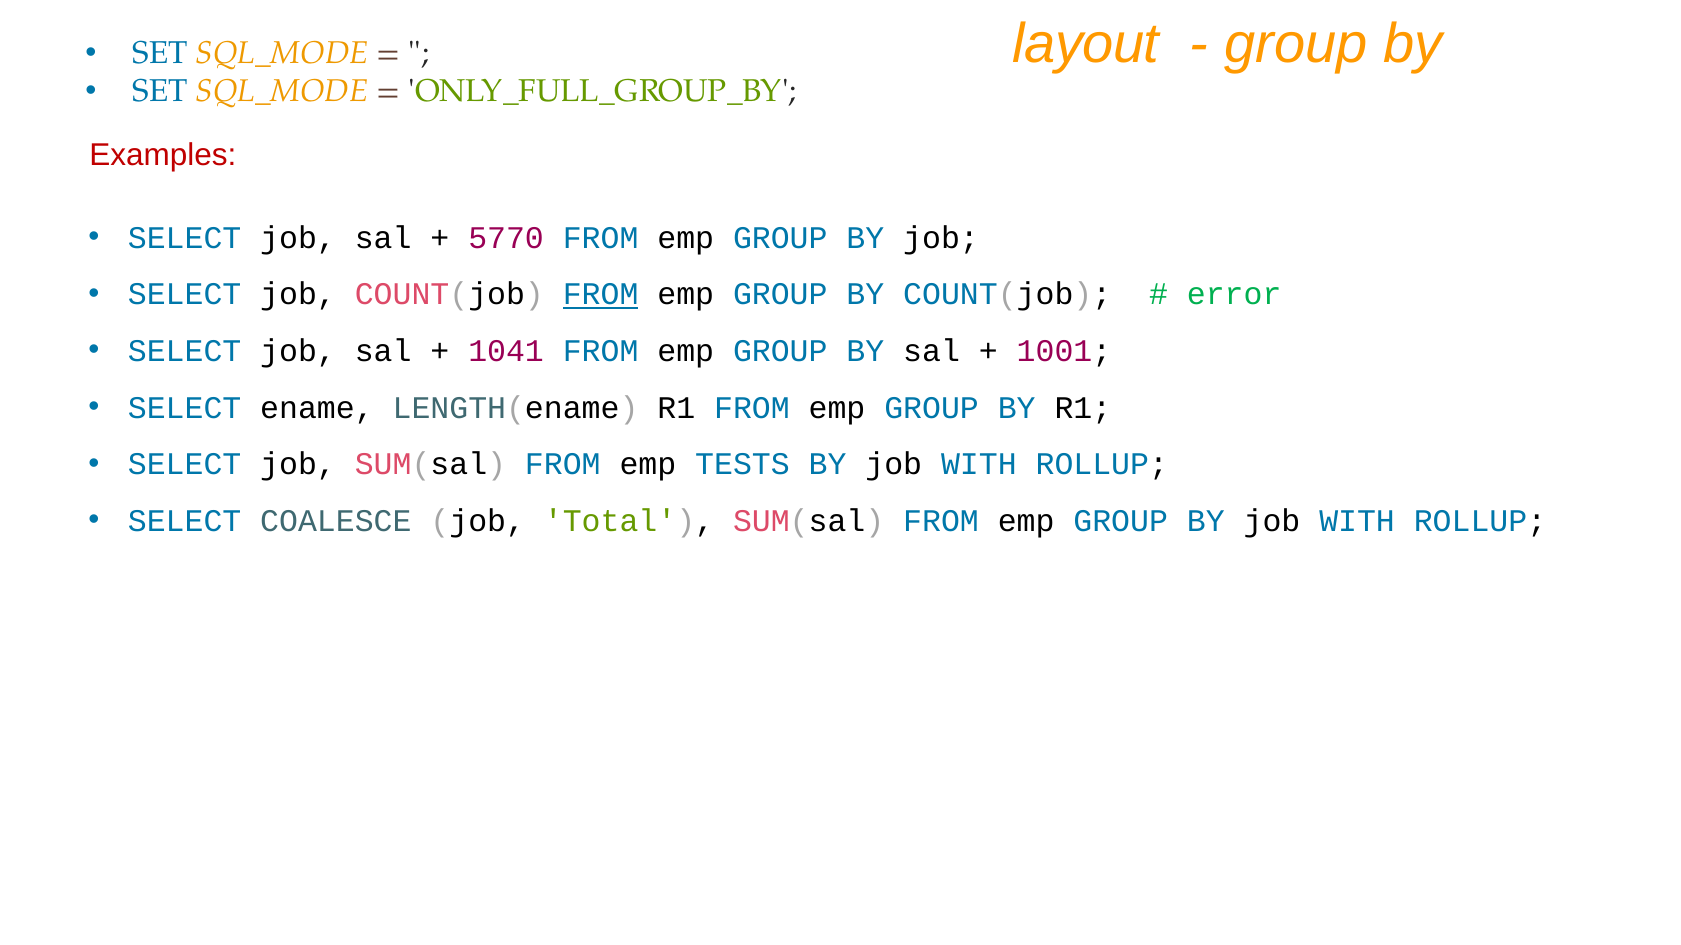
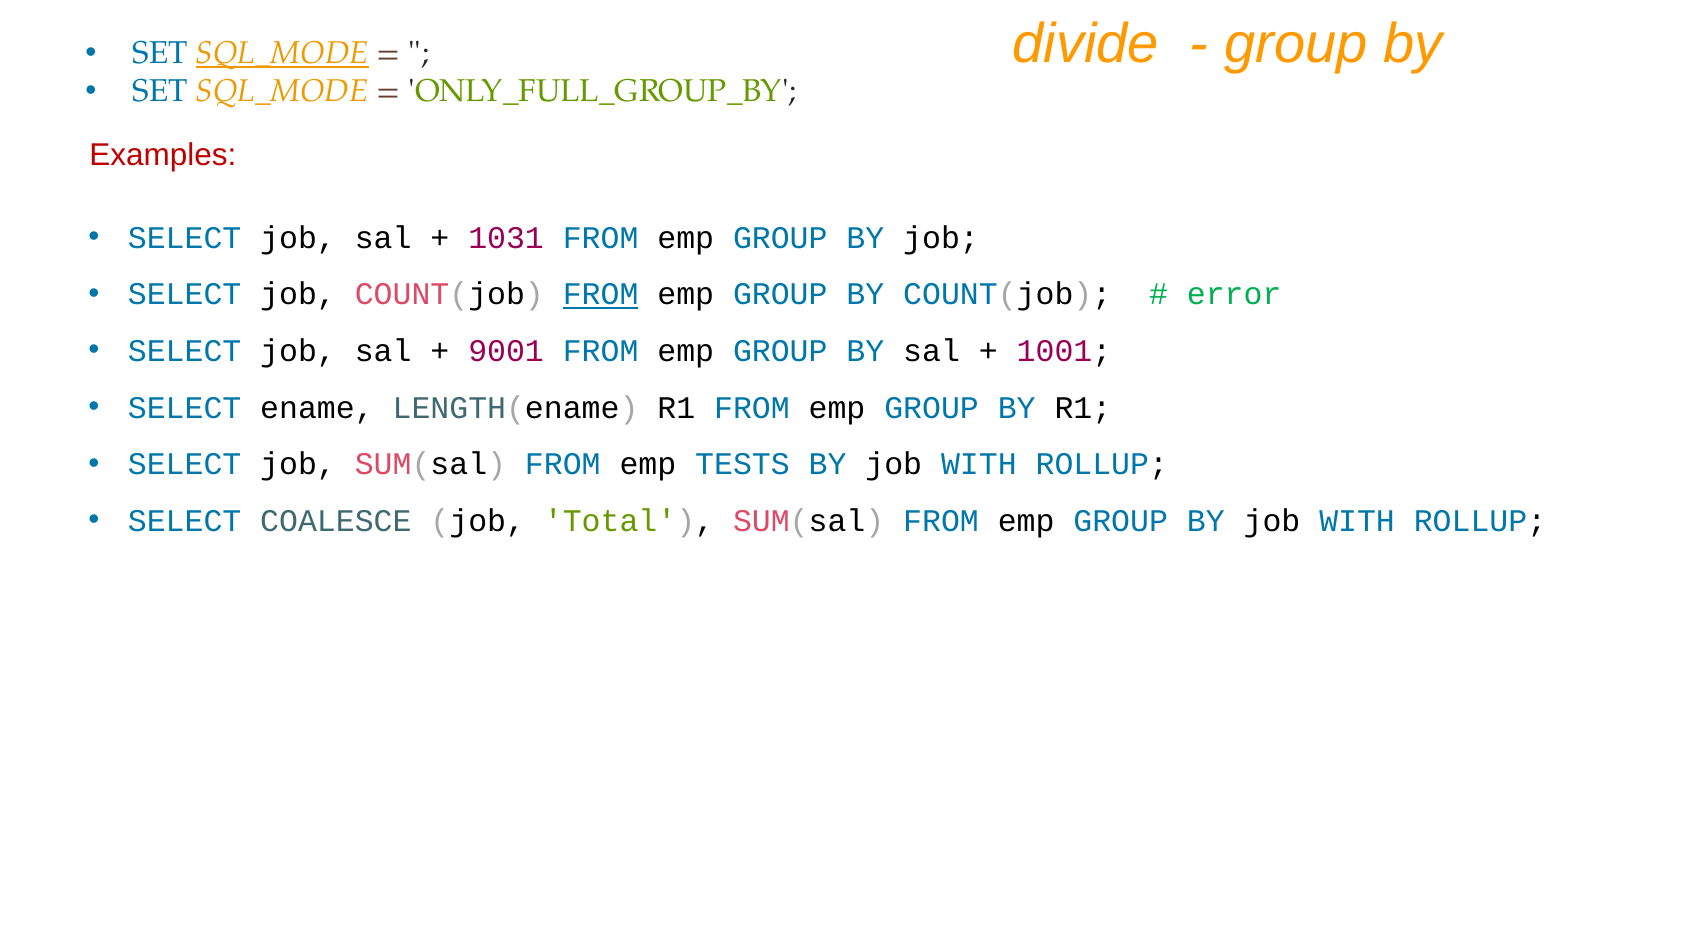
layout: layout -> divide (1086, 44)
SQL_MODE underline: none -> present (282, 54)
5770: 5770 -> 1031 (506, 238)
1041: 1041 -> 9001 (506, 351)
